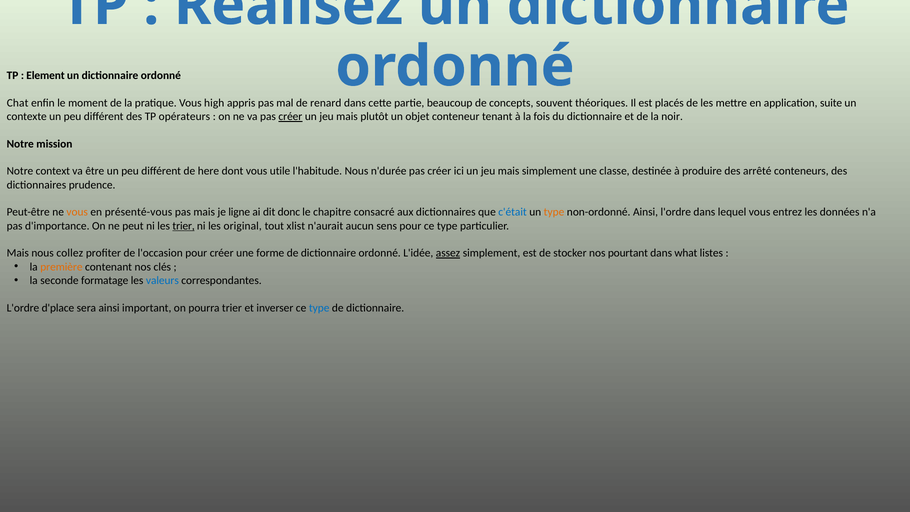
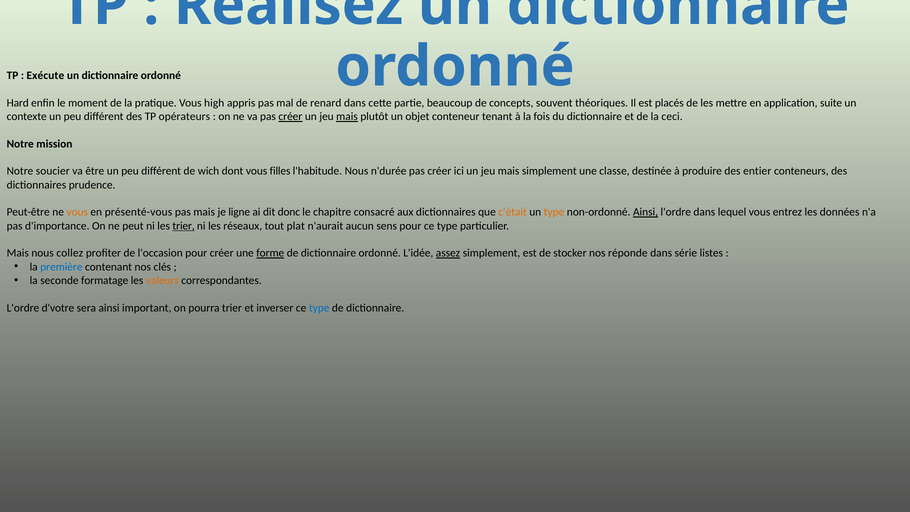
Element: Element -> Exécute (45, 76)
Chat: Chat -> Hard (18, 103)
mais underline: none -> present (347, 117)
noir: noir -> ceci (672, 117)
context: context -> soucier (53, 171)
here: here -> wich (209, 171)
utile: utile -> filles (280, 171)
arrêté: arrêté -> entier (757, 171)
c'était colour: blue -> orange (513, 212)
Ainsi underline: none -> present (646, 212)
original: original -> réseaux (243, 226)
xlist: xlist -> plat (296, 226)
forme underline: none -> present (270, 253)
pourtant: pourtant -> réponde (628, 253)
what: what -> série (686, 253)
première colour: orange -> blue (61, 267)
valeurs colour: blue -> orange (162, 280)
d'place: d'place -> d'votre (58, 308)
